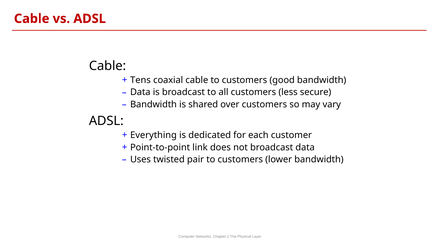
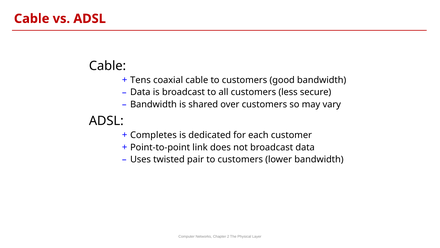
Everything: Everything -> Completes (153, 135)
